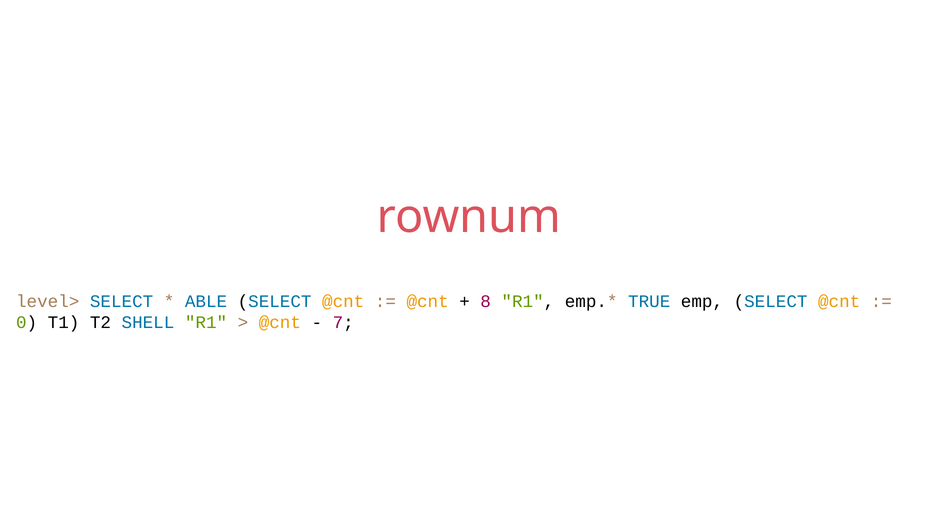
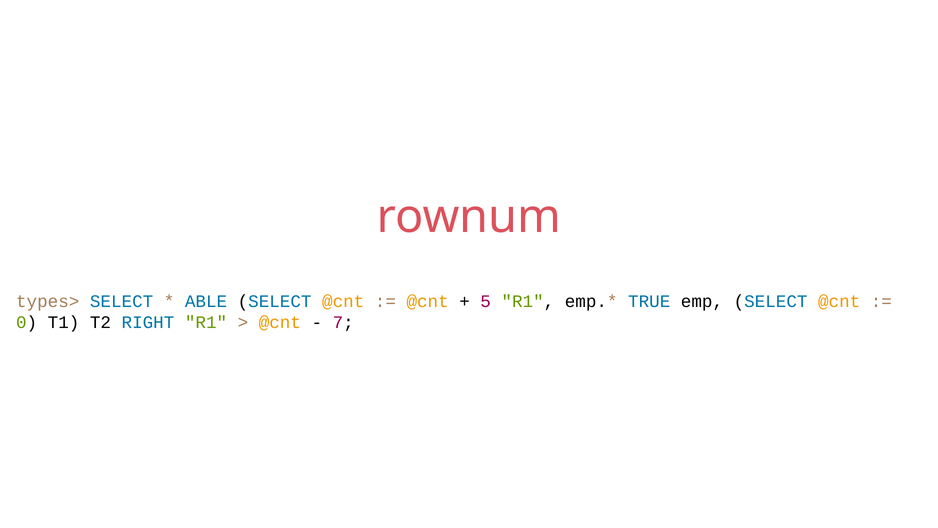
level>: level> -> types> (48, 301)
8: 8 -> 5 (486, 301)
SHELL: SHELL -> RIGHT (148, 322)
